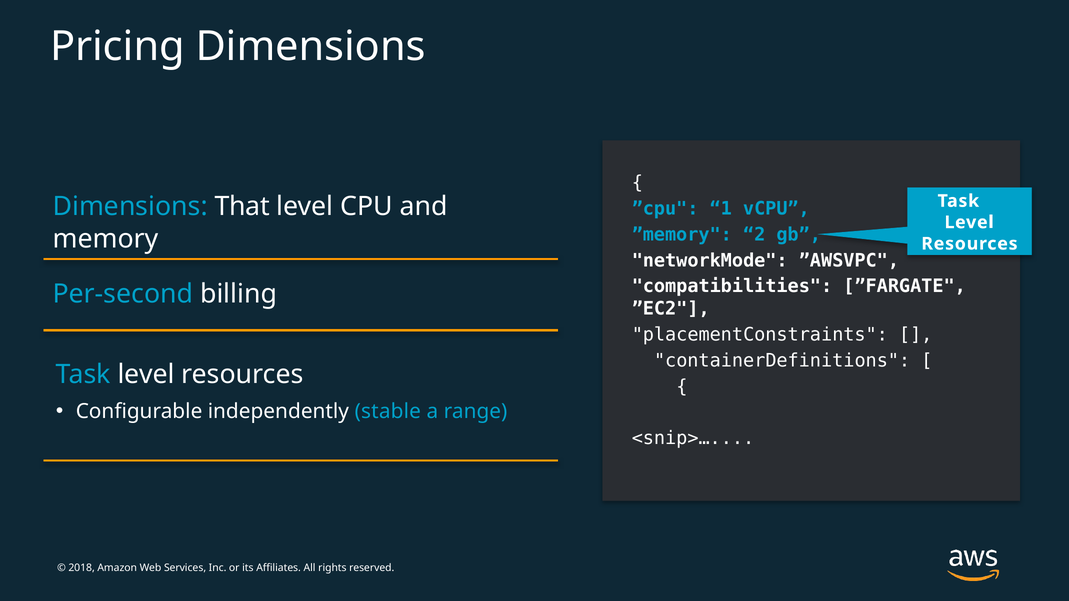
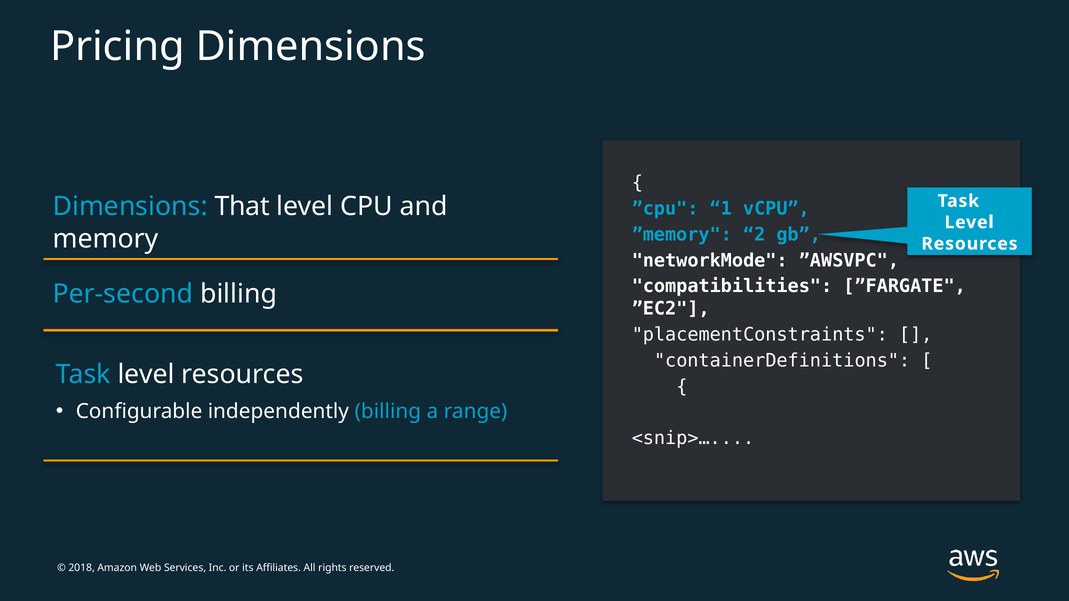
independently stable: stable -> billing (388, 412)
